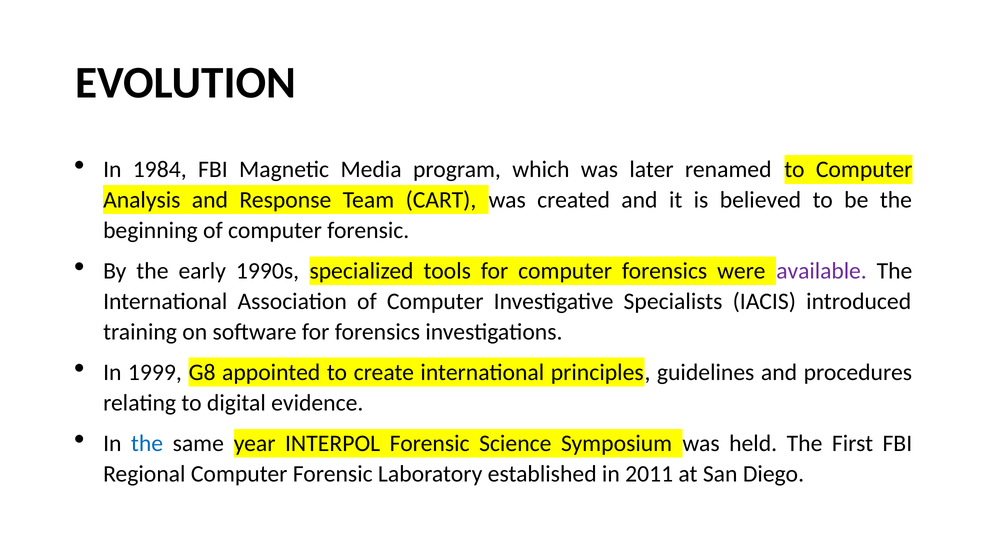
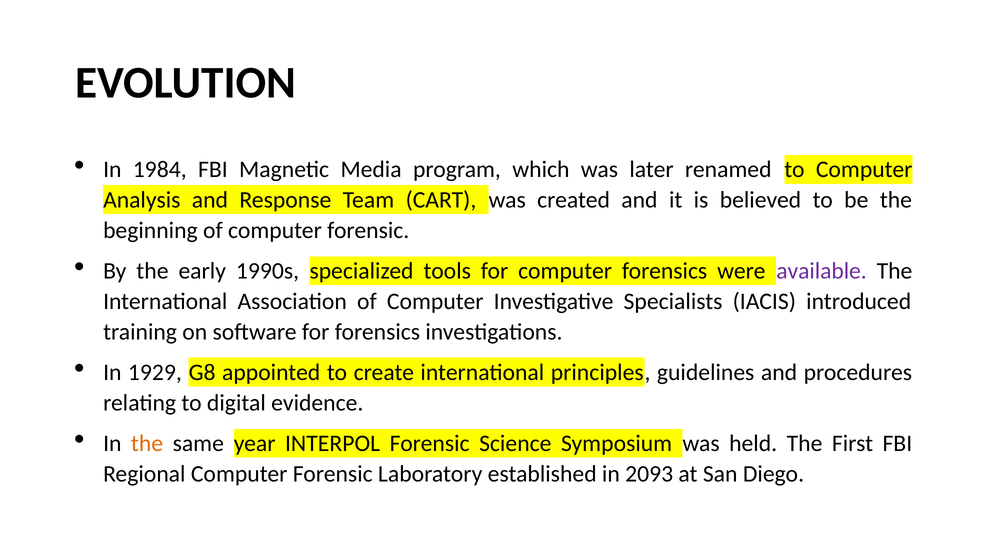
1999: 1999 -> 1929 (155, 372)
the colour: blue -> orange (147, 443)
2011: 2011 -> 2093 (649, 474)
